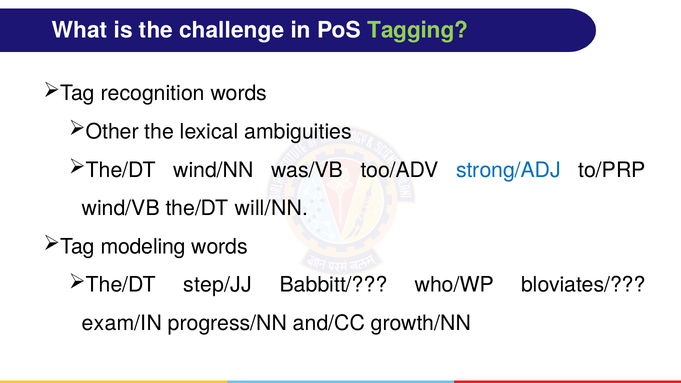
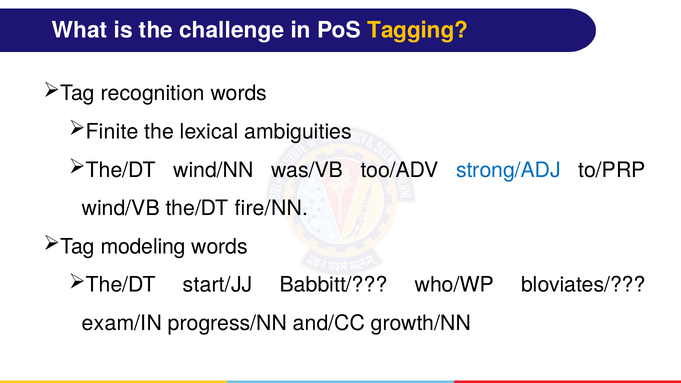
Tagging colour: light green -> yellow (418, 30)
Other: Other -> Finite (112, 132)
will/NN: will/NN -> fire/NN (271, 208)
step/JJ: step/JJ -> start/JJ (218, 285)
